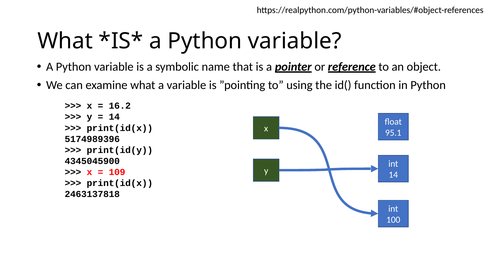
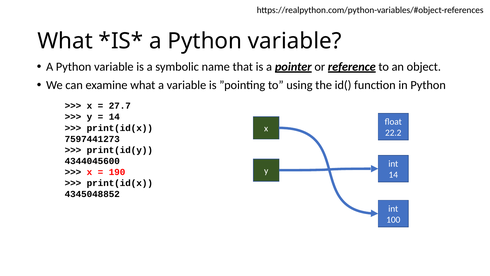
16.2: 16.2 -> 27.7 (120, 106)
95.1: 95.1 -> 22.2 (393, 133)
5174989396: 5174989396 -> 7597441273 (92, 139)
4345045900: 4345045900 -> 4344045600 (92, 161)
109: 109 -> 190 (117, 172)
2463137818: 2463137818 -> 4345048852 (92, 194)
